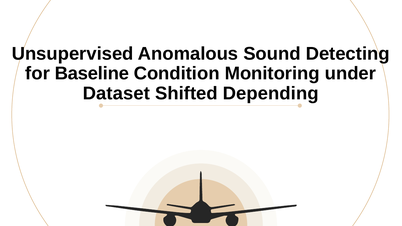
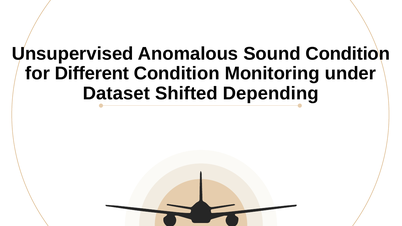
Sound Detecting: Detecting -> Condition (348, 54)
Baseline: Baseline -> Different (92, 74)
